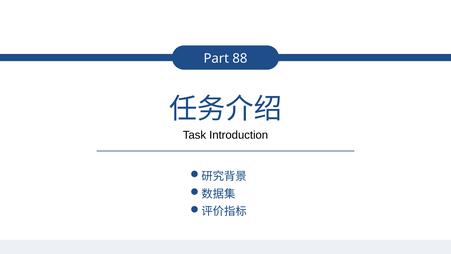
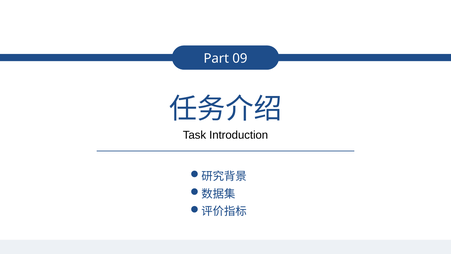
88: 88 -> 09 (240, 58)
